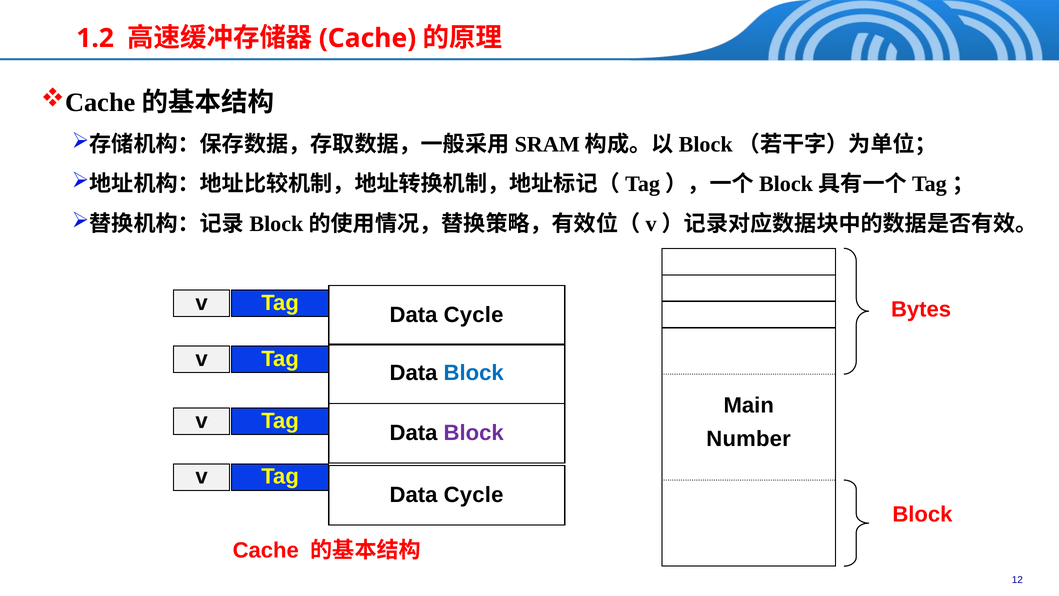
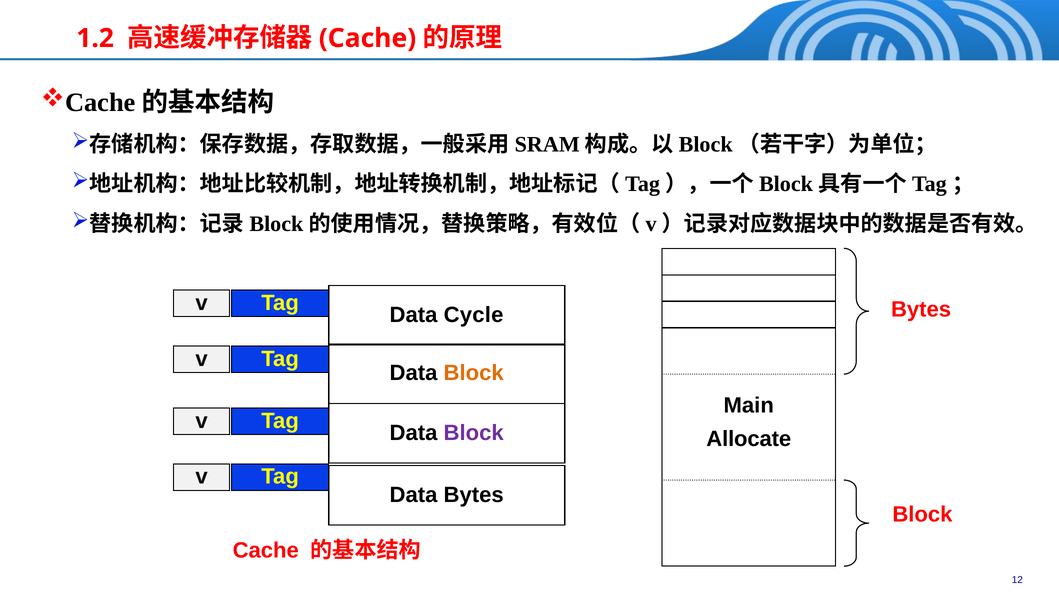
Block colour: blue -> orange (474, 373)
Number: Number -> Allocate (749, 439)
Cycle: Cycle -> Bytes (474, 495)
